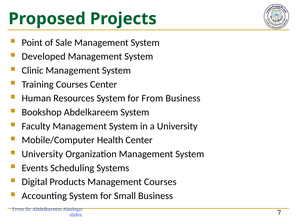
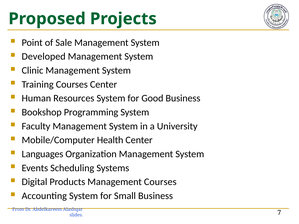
for From: From -> Good (152, 98)
Bookshop Abdelkareem: Abdelkareem -> Programming (91, 112)
University: University -> Languages (42, 154)
